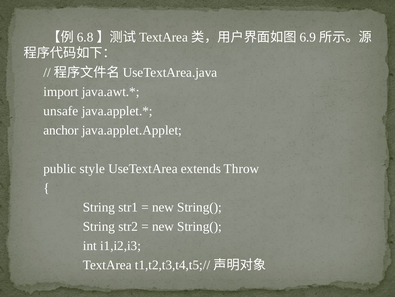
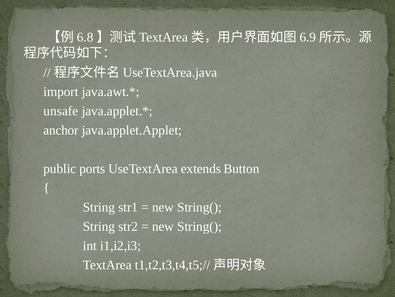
style: style -> ports (92, 168)
Throw: Throw -> Button (242, 168)
